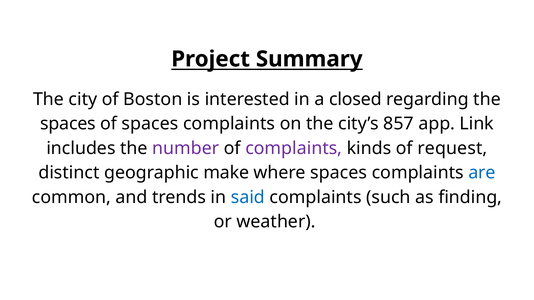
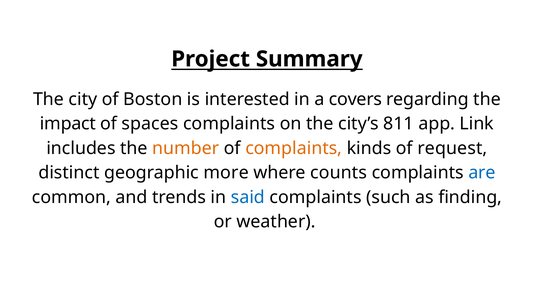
closed: closed -> covers (355, 99)
spaces: spaces -> impact (68, 124)
857: 857 -> 811 (399, 124)
number colour: purple -> orange (186, 148)
complaints colour: purple -> orange (294, 148)
make: make -> more (226, 173)
where spaces: spaces -> counts (339, 173)
